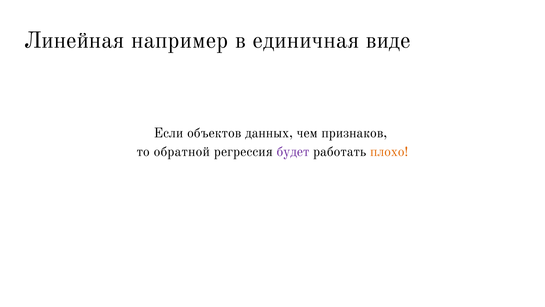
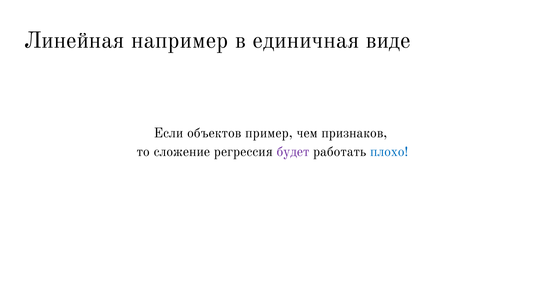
данных: данных -> пример (269, 133)
обратной: обратной -> сложение (182, 152)
плохо colour: orange -> blue (389, 152)
